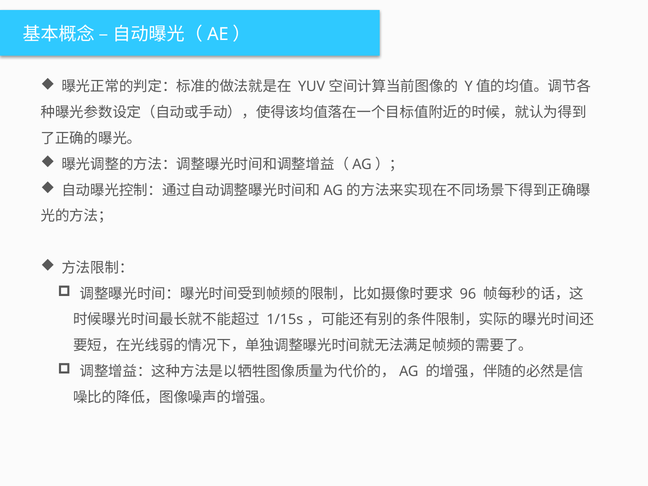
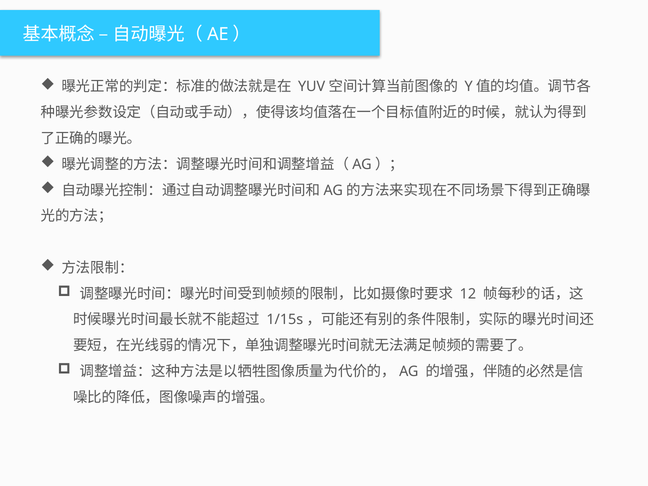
96: 96 -> 12 (468, 294)
